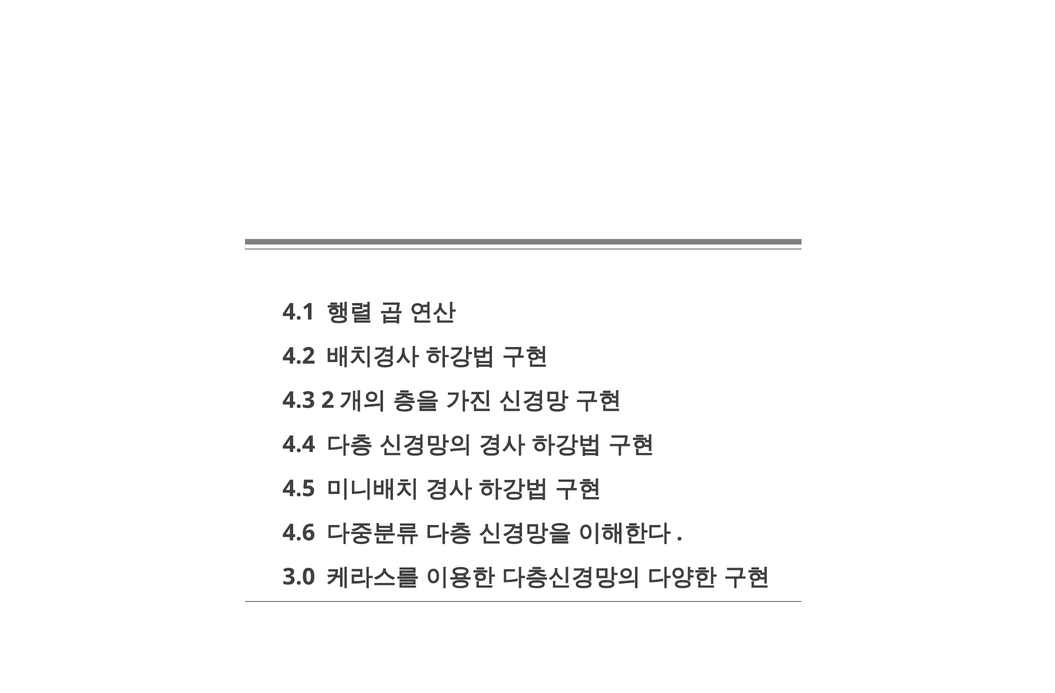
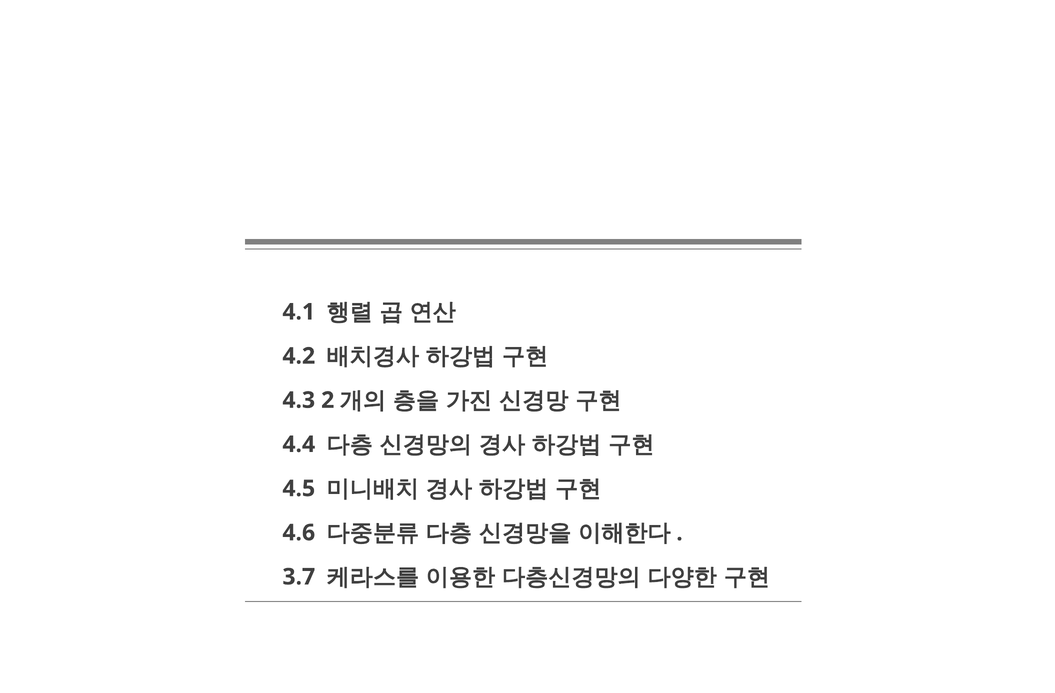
3.0: 3.0 -> 3.7 (299, 577)
